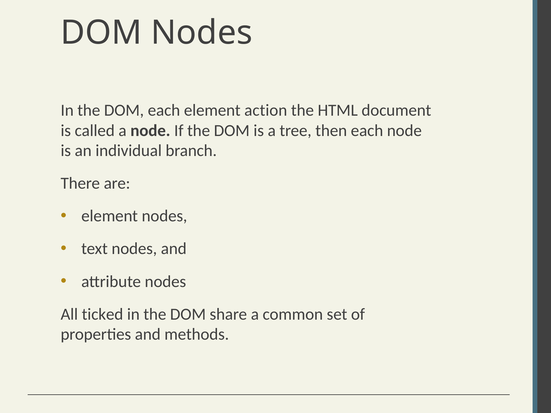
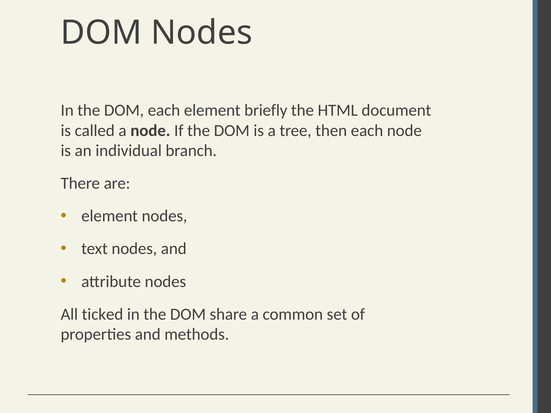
action: action -> briefly (266, 110)
